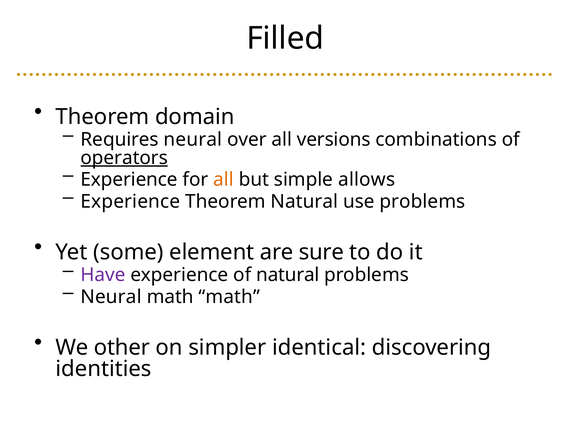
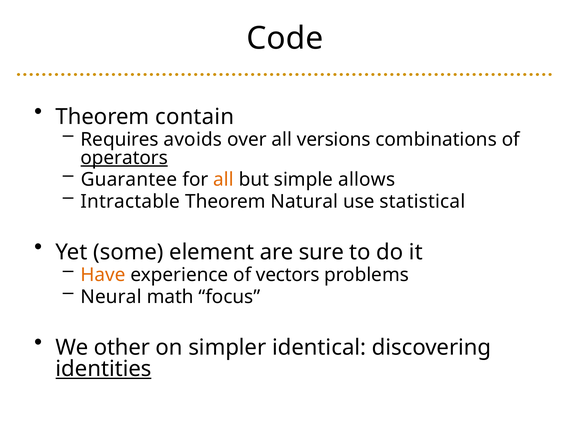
Filled: Filled -> Code (285, 38)
domain: domain -> contain (195, 117)
Requires neural: neural -> avoids (193, 139)
Experience: Experience -> Guarantee (129, 179)
Experience: Experience -> Intractable (130, 201)
use problems: problems -> statistical (422, 201)
Have colour: purple -> orange (103, 275)
of natural: natural -> vectors (288, 275)
math math: math -> focus (229, 297)
identities underline: none -> present (104, 368)
